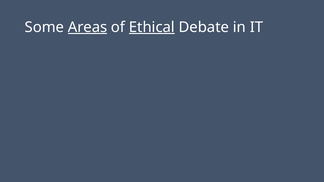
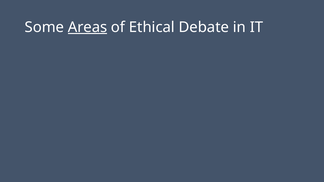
Ethical underline: present -> none (152, 27)
